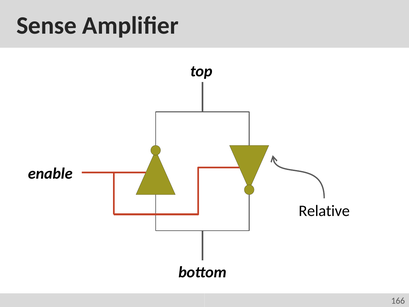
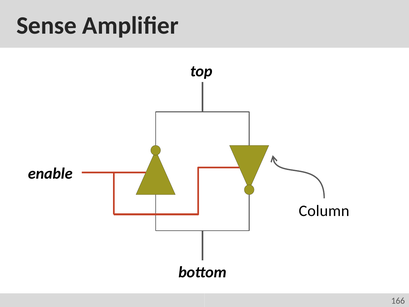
Relative: Relative -> Column (324, 211)
